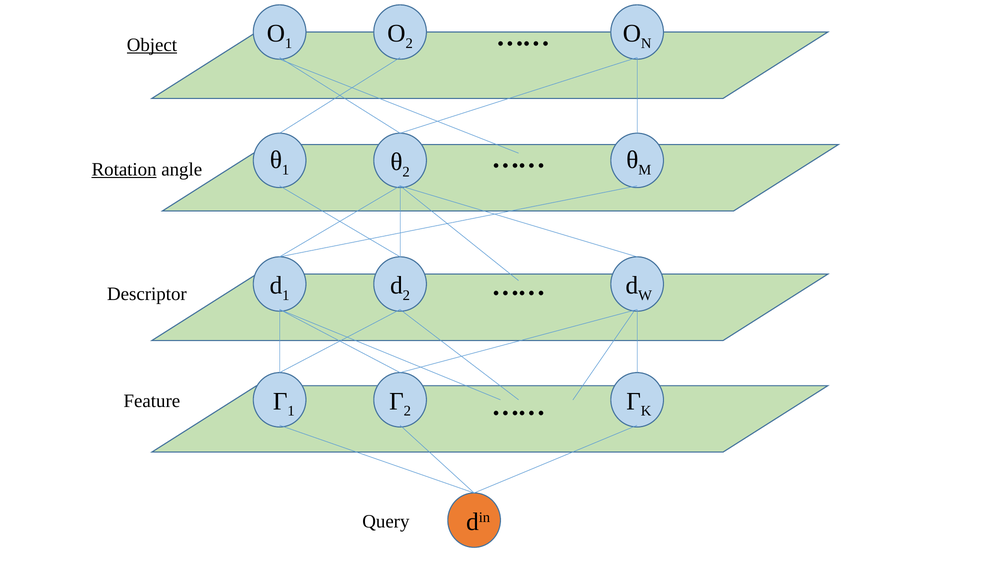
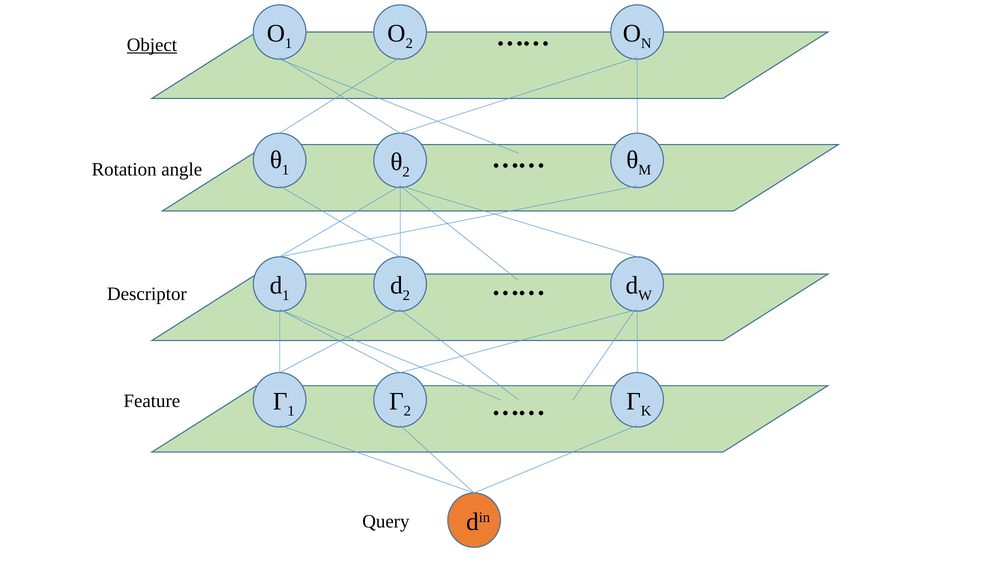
Rotation underline: present -> none (124, 170)
